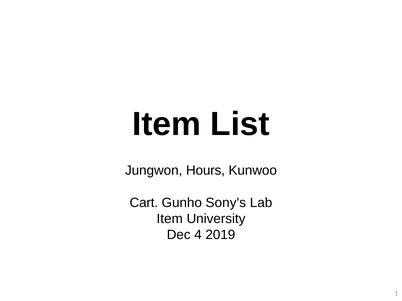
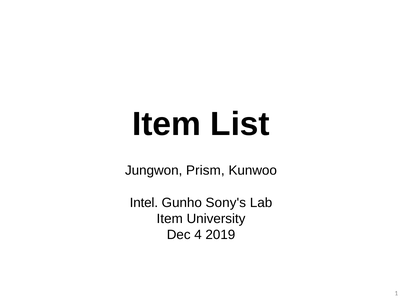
Hours: Hours -> Prism (205, 171)
Cart: Cart -> Intel (144, 203)
